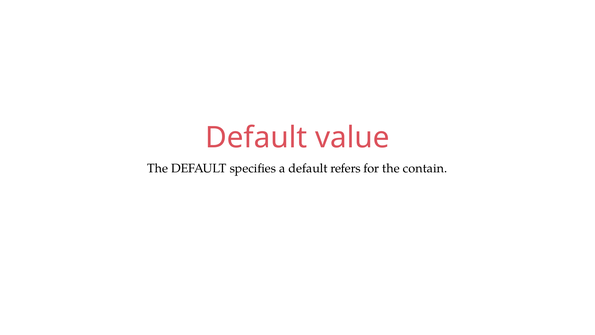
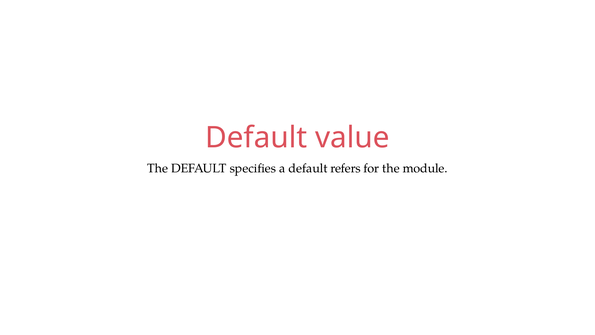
contain: contain -> module (425, 168)
